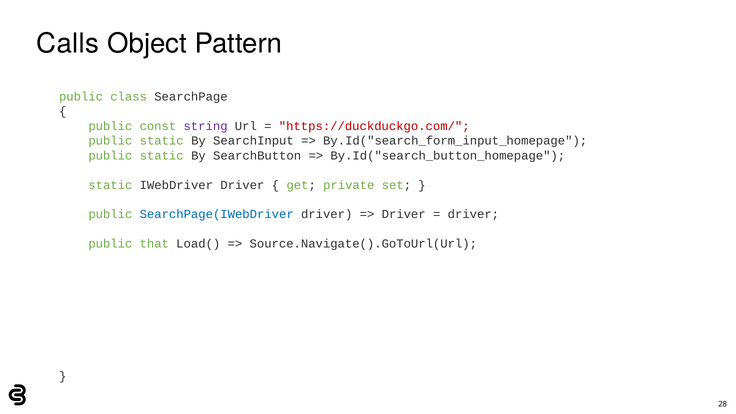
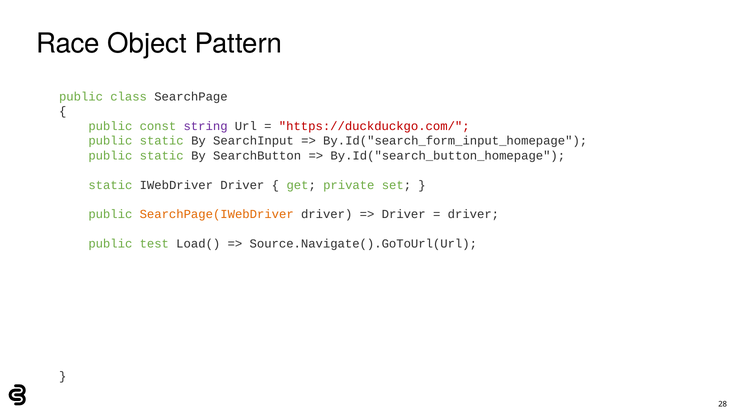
Calls: Calls -> Race (68, 44)
SearchPage(IWebDriver colour: blue -> orange (217, 214)
that: that -> test (154, 244)
